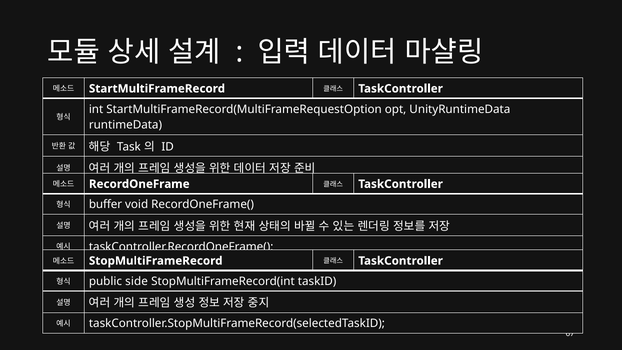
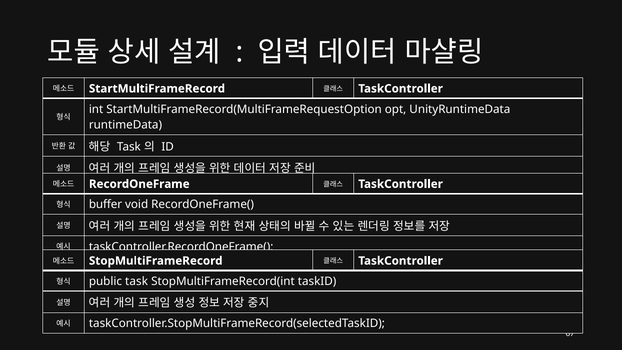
public side: side -> task (137, 281)
